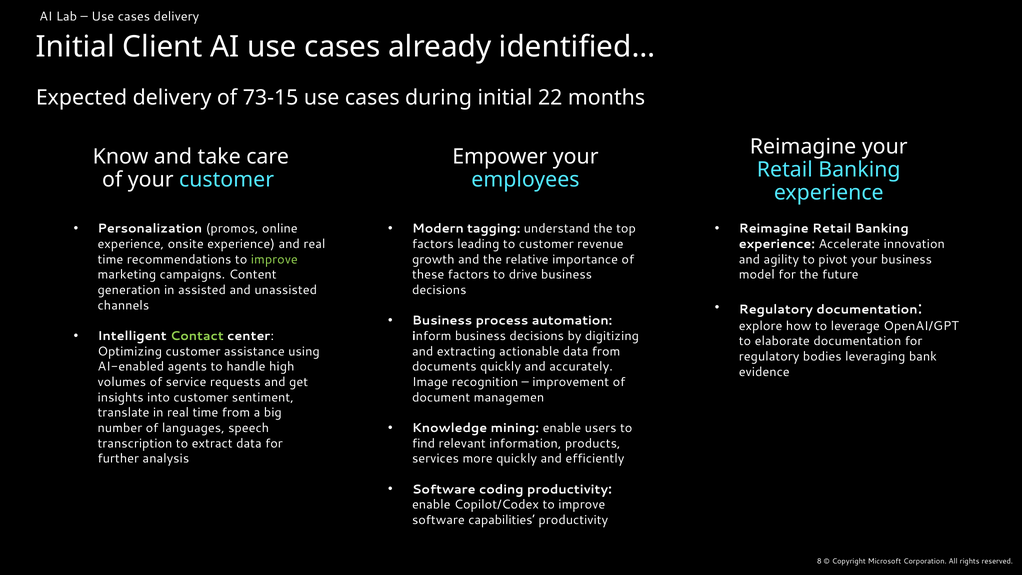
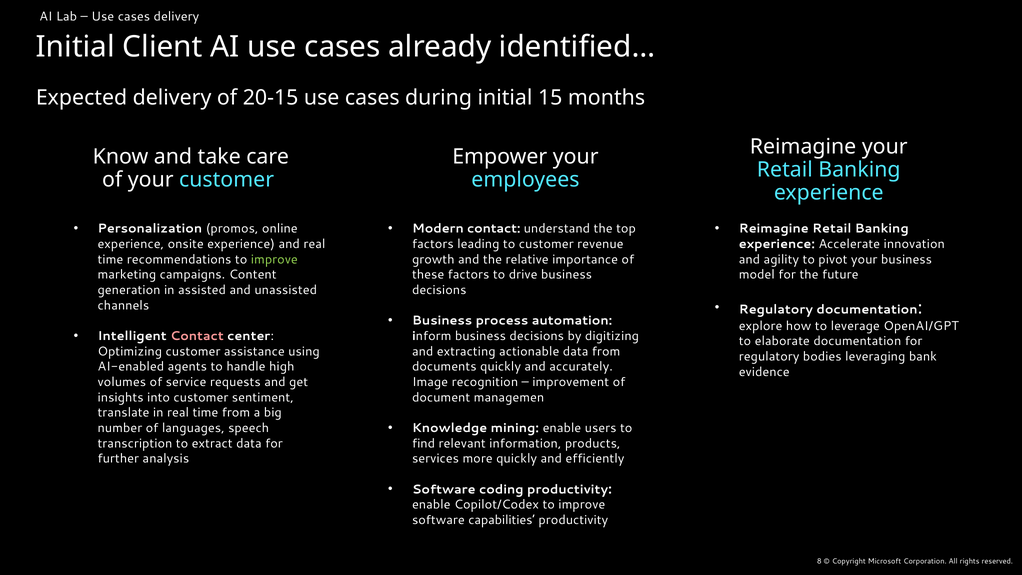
73-15: 73-15 -> 20-15 (271, 98)
22: 22 -> 15 (550, 98)
Modern tagging: tagging -> contact (494, 229)
Contact colour: light green -> pink (197, 336)
